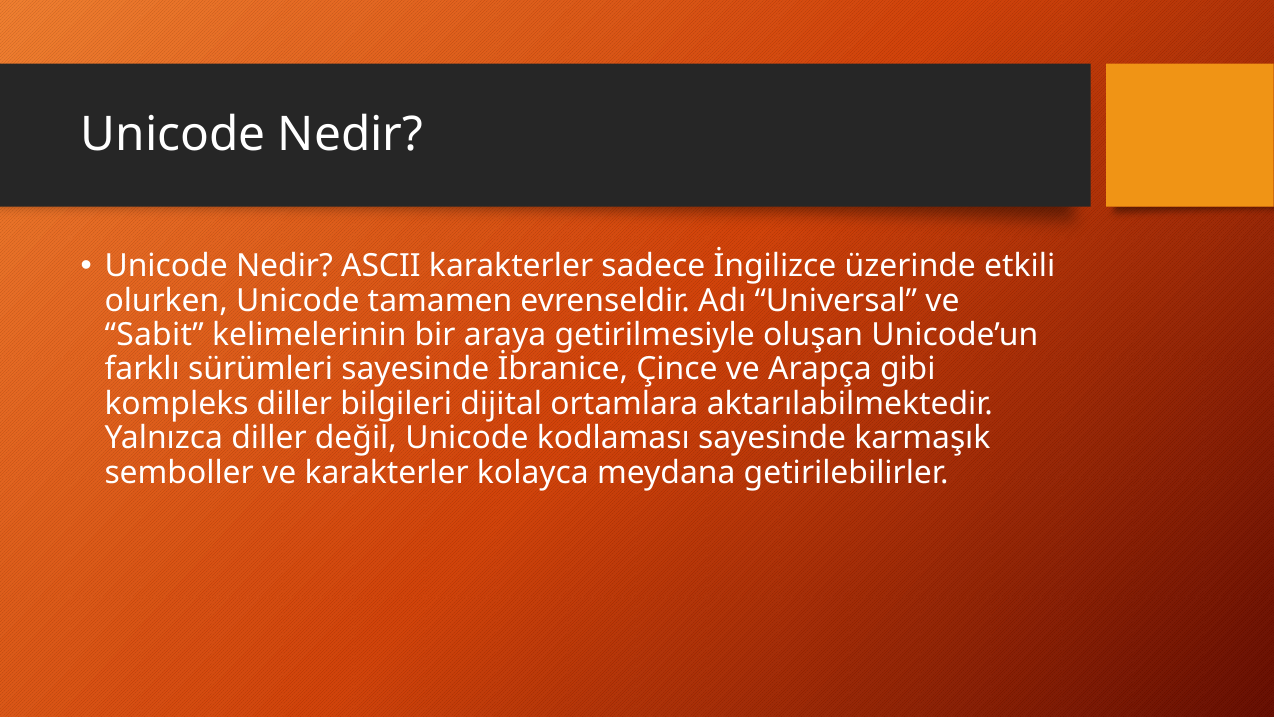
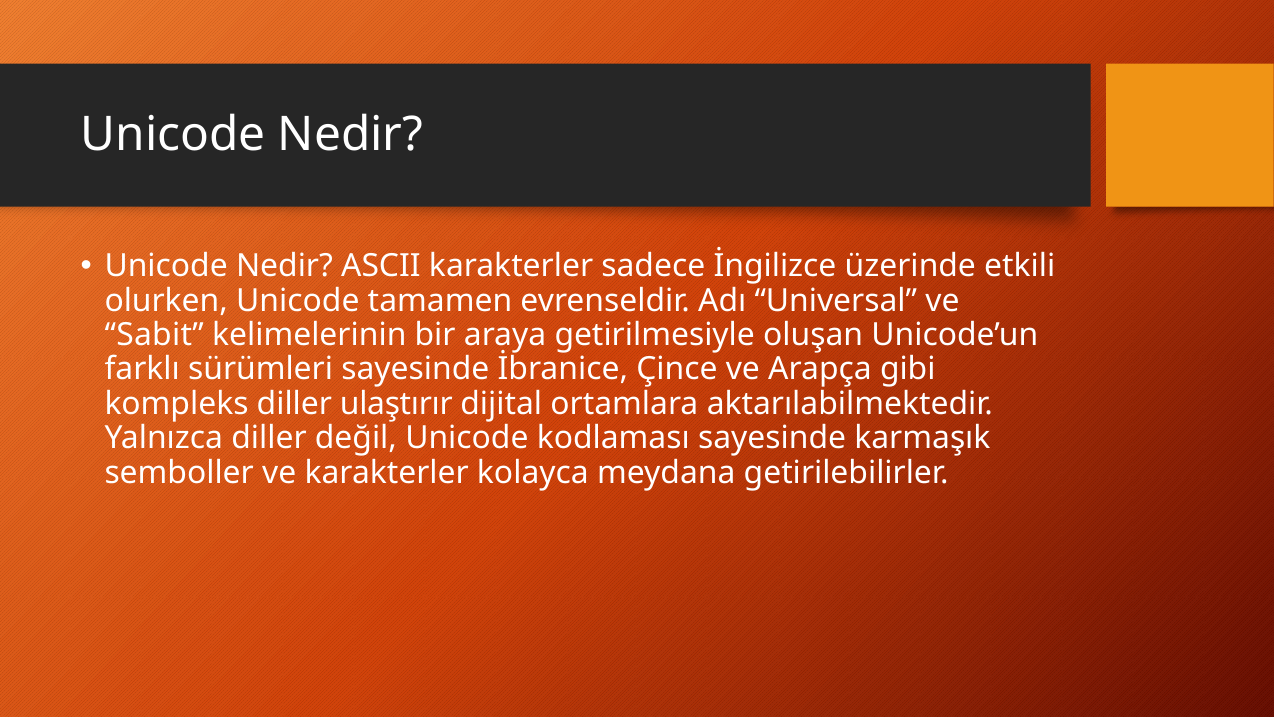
bilgileri: bilgileri -> ulaştırır (396, 404)
